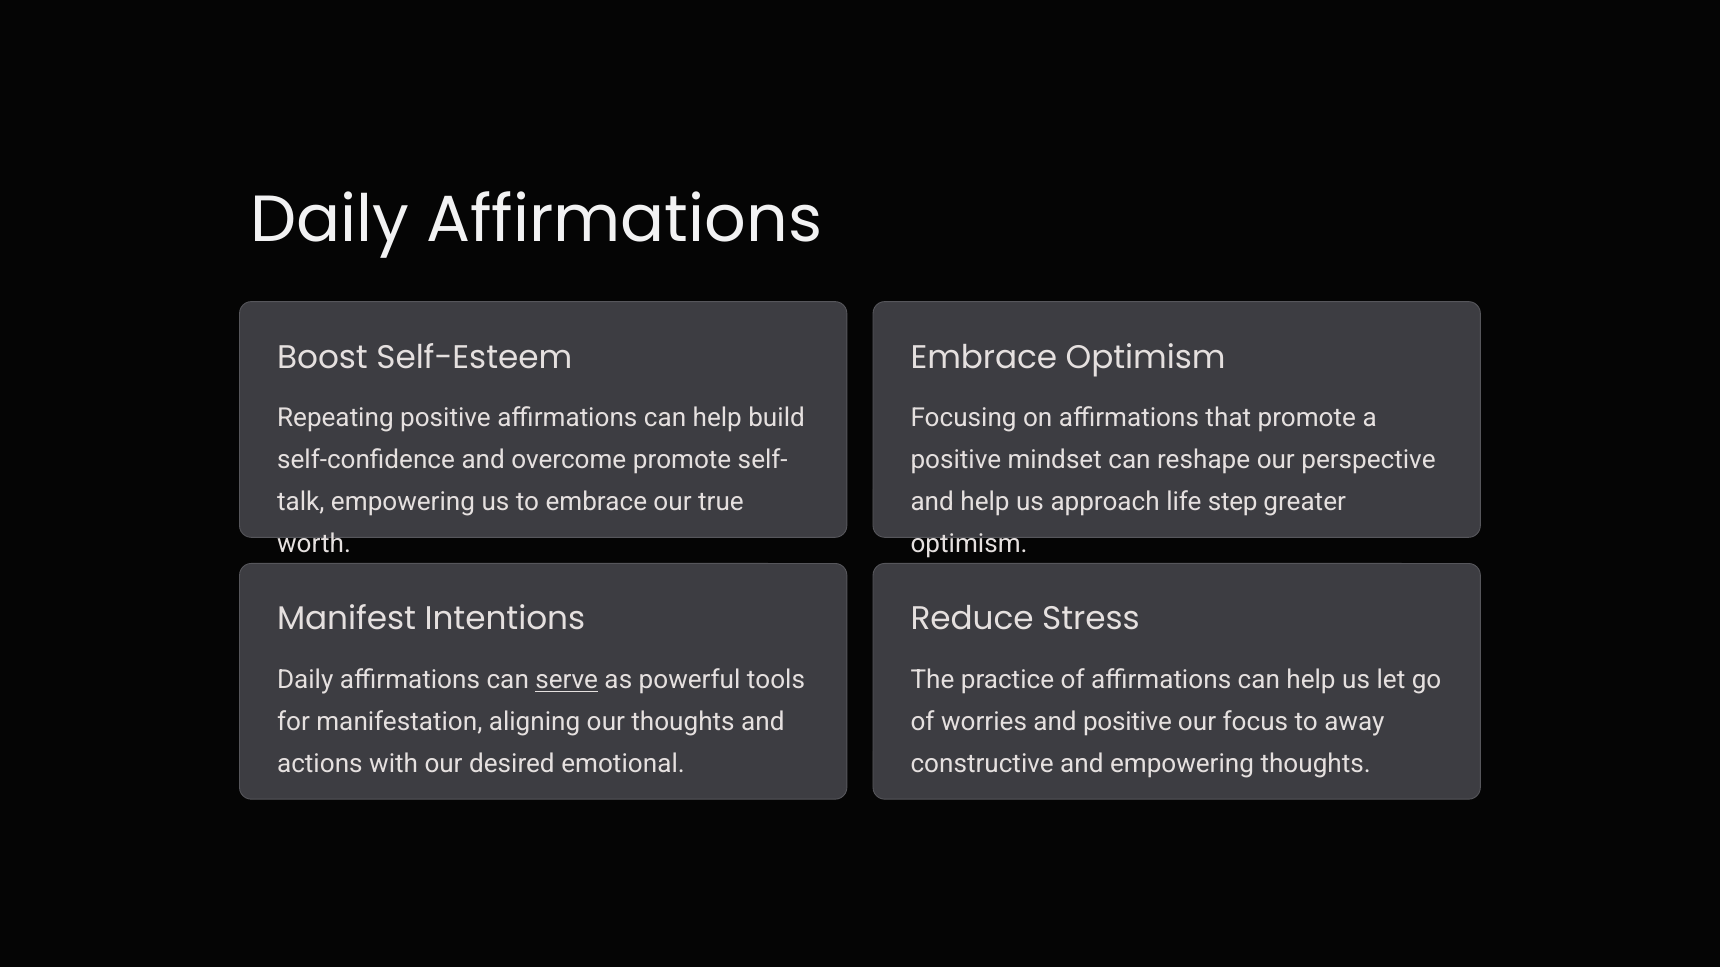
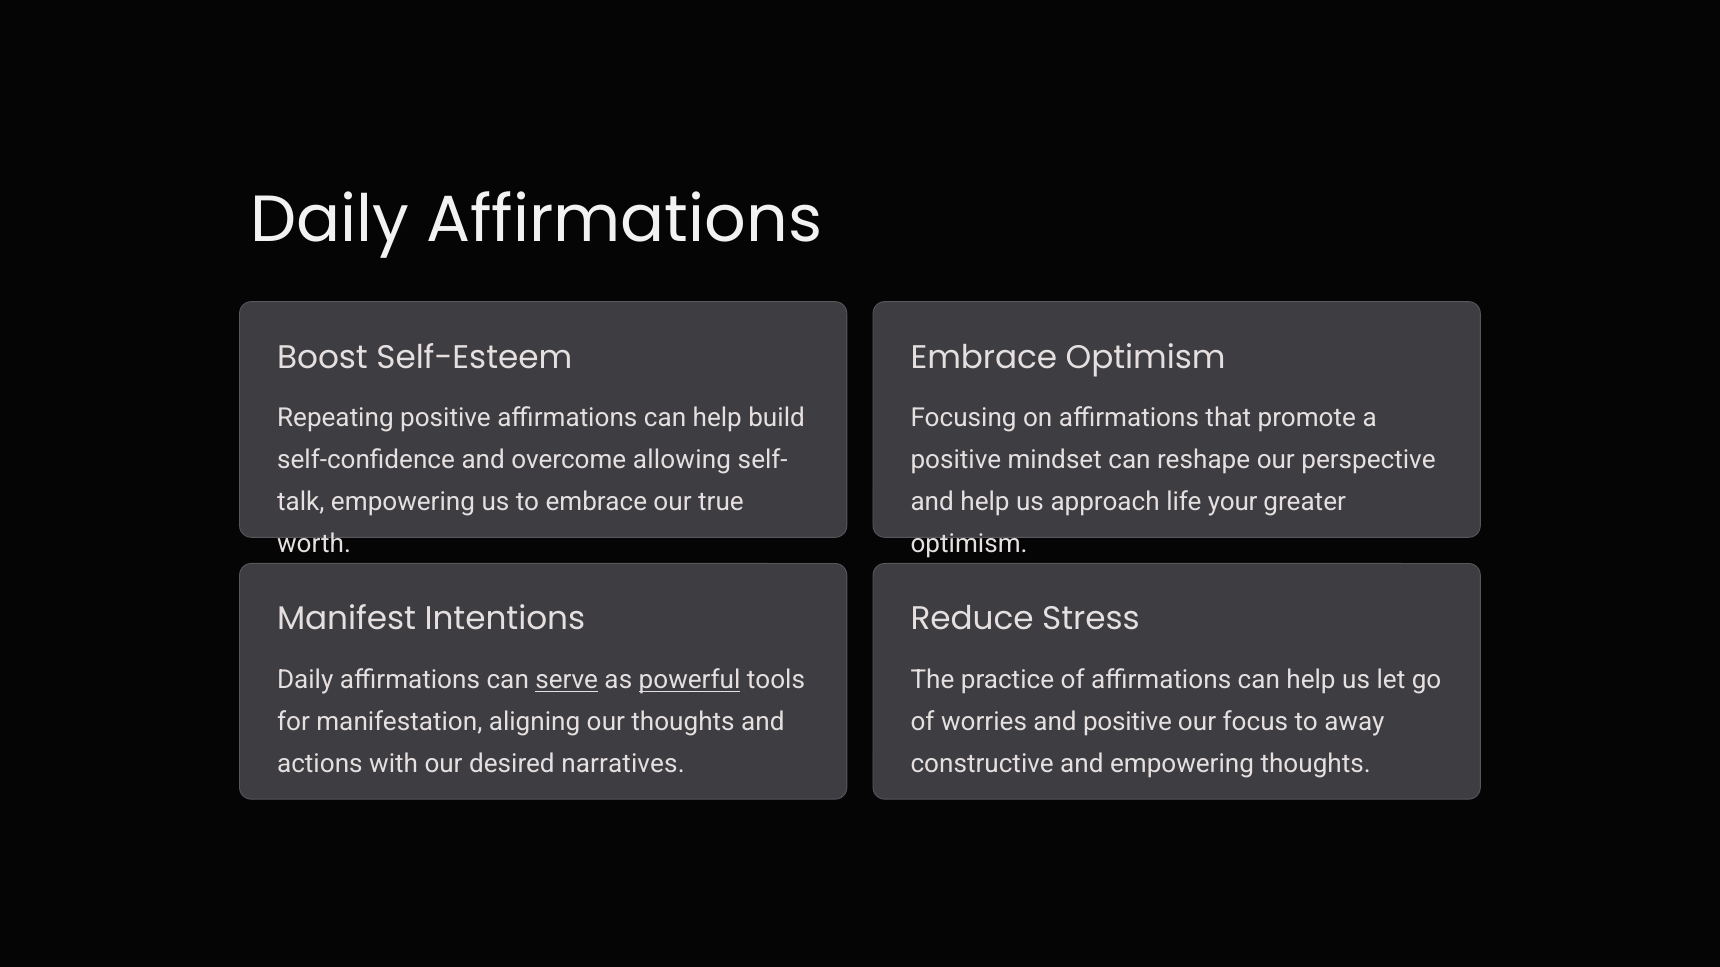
overcome promote: promote -> allowing (682, 460)
step: step -> your (1233, 502)
powerful underline: none -> present (690, 680)
emotional: emotional -> narratives (623, 764)
